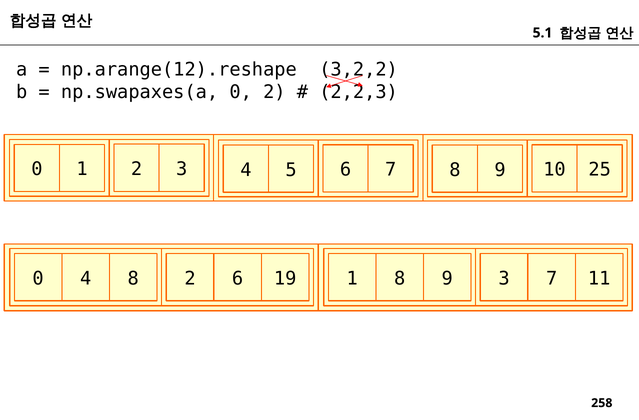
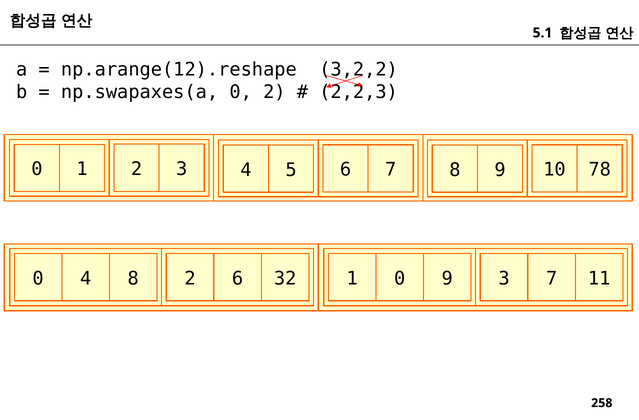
25: 25 -> 78 (600, 170)
19: 19 -> 32 (285, 278)
1 8: 8 -> 0 (400, 278)
